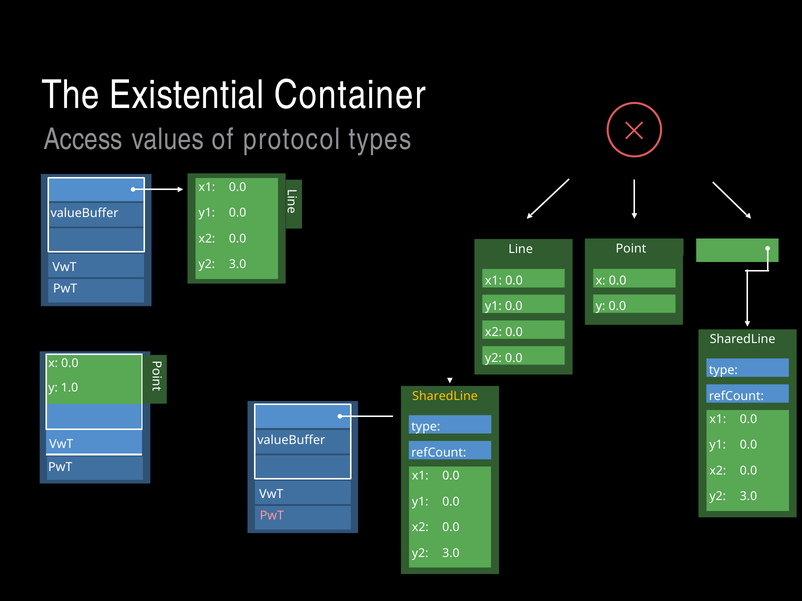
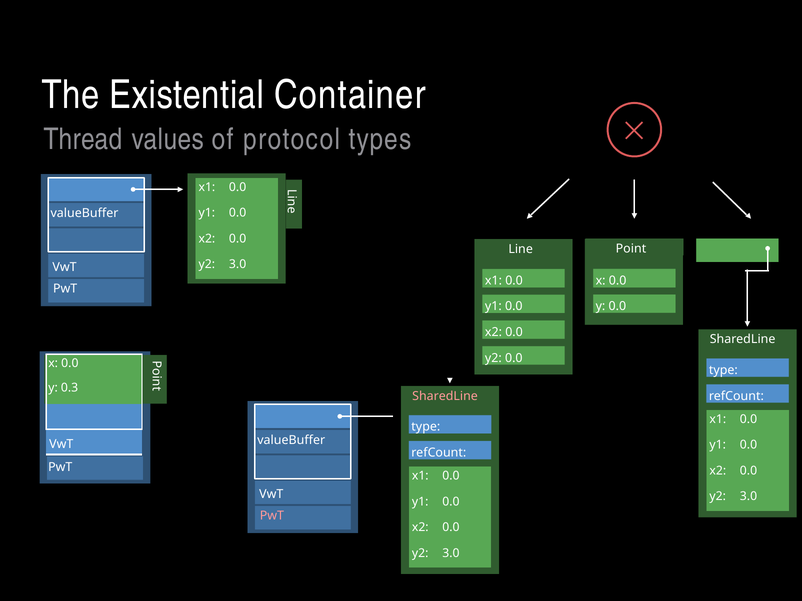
Access: Access -> Thread (83, 140)
1.0: 1.0 -> 0.3 (70, 388)
SharedLine colour: yellow -> pink (445, 396)
